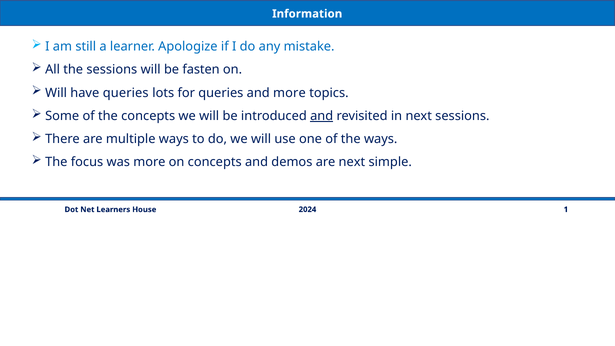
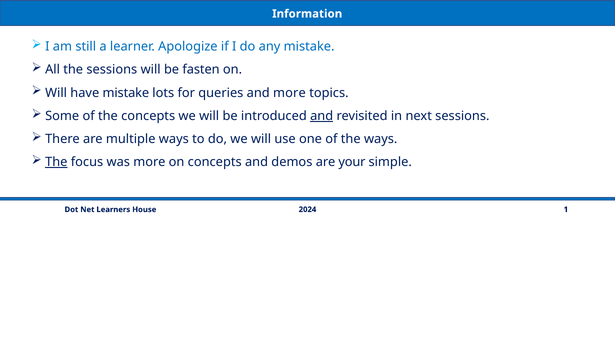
have queries: queries -> mistake (126, 93)
The underline: none -> present (56, 162)
are next: next -> your (352, 162)
